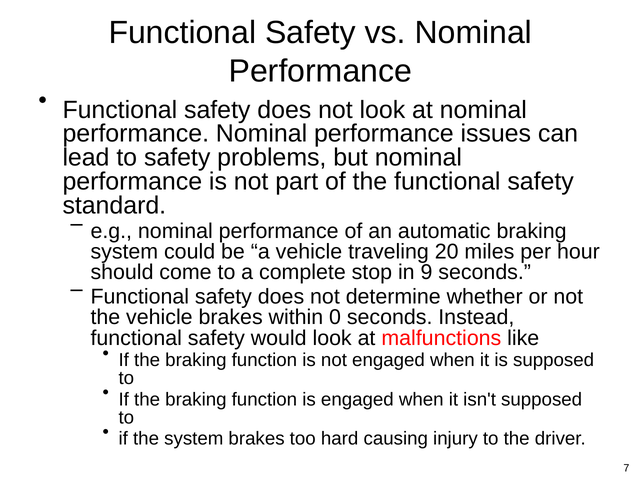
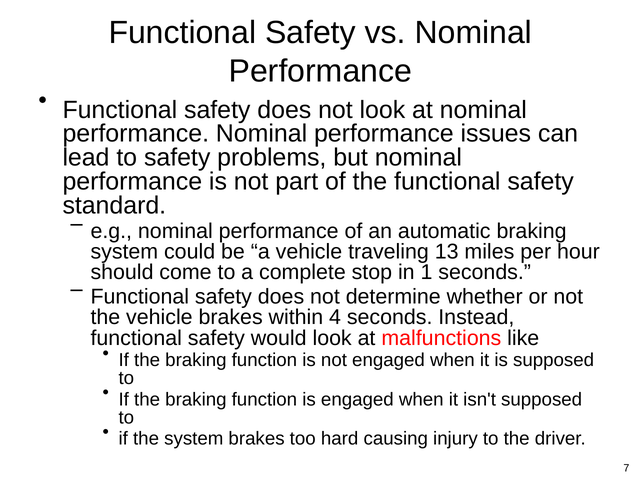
20: 20 -> 13 (447, 252)
9: 9 -> 1 (426, 272)
0: 0 -> 4 (335, 317)
